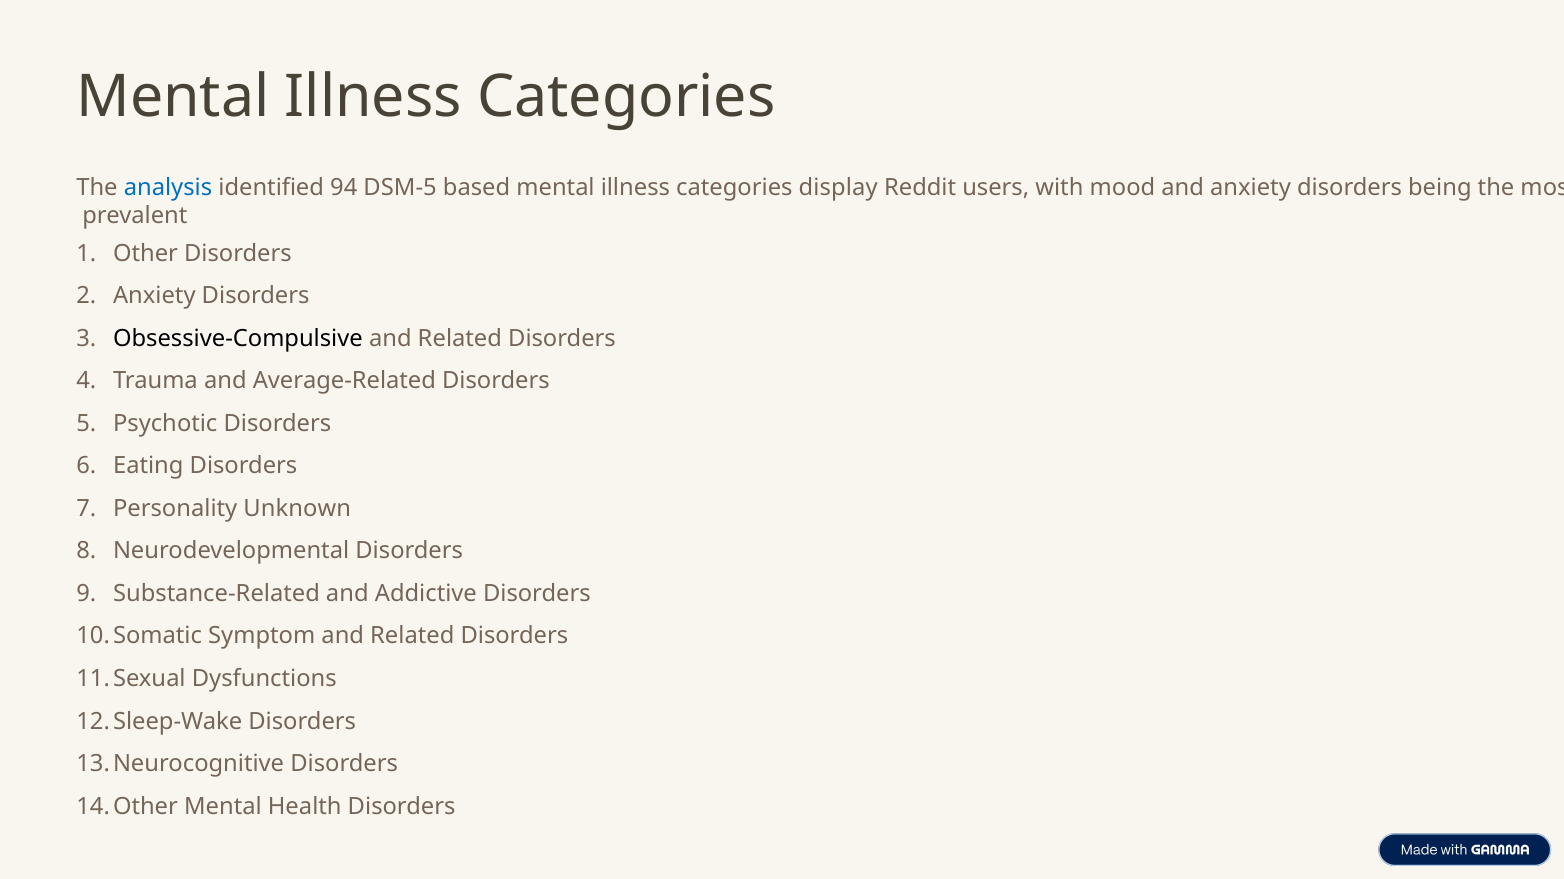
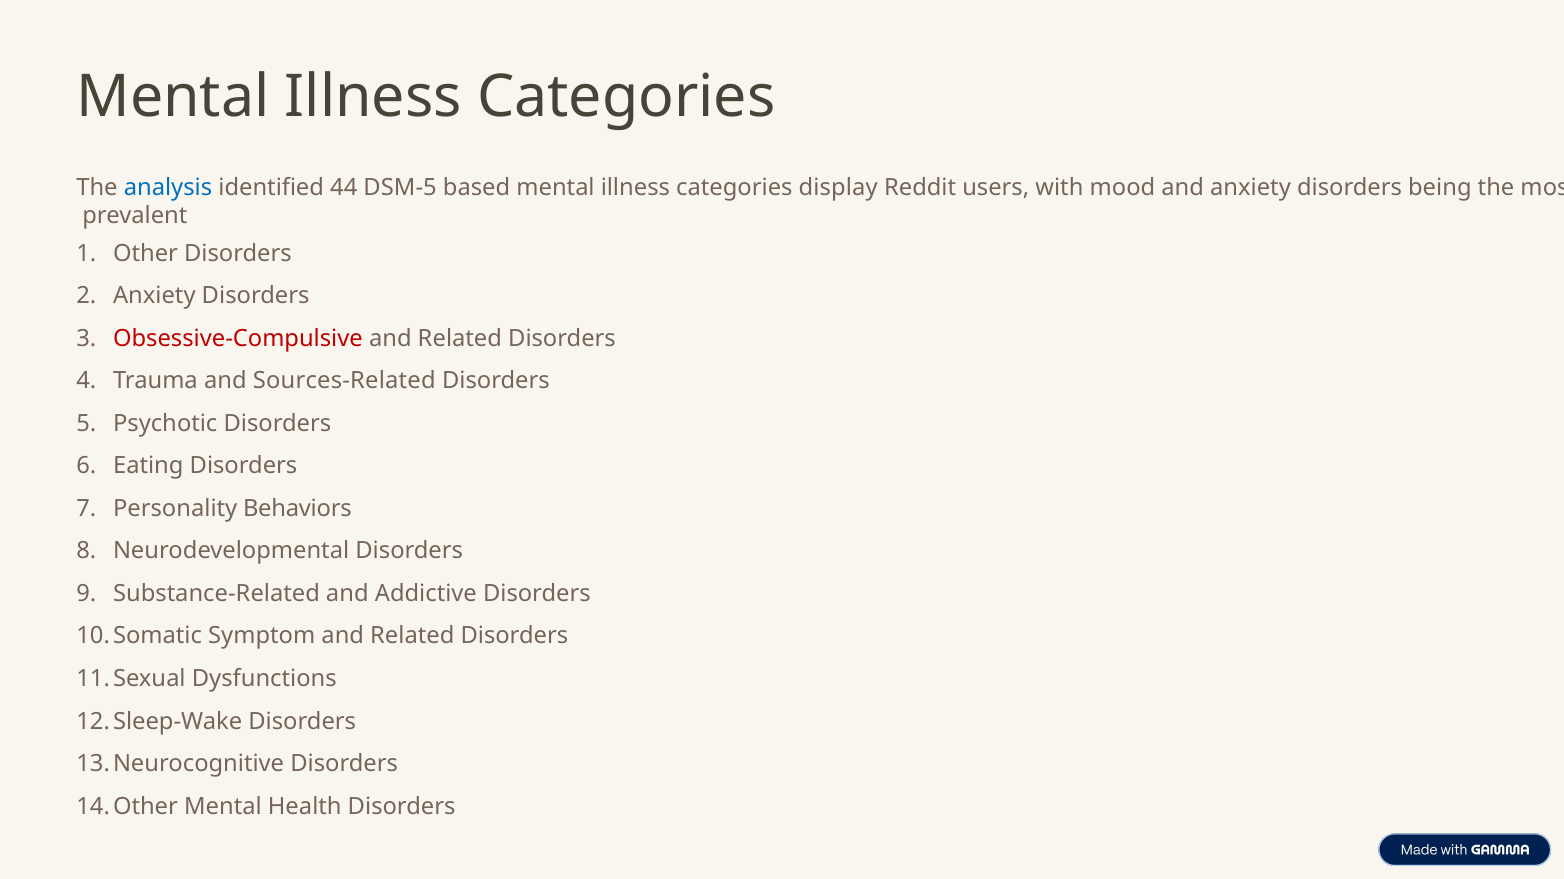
94: 94 -> 44 (344, 188)
Obsessive-Compulsive colour: black -> red (238, 339)
Average-Related: Average-Related -> Sources-Related (344, 381)
Unknown: Unknown -> Behaviors (297, 509)
